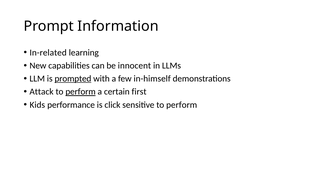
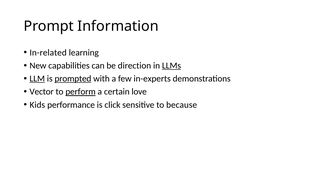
innocent: innocent -> direction (134, 66)
LLMs underline: none -> present (171, 66)
LLM underline: none -> present (37, 79)
in-himself: in-himself -> in-experts (152, 79)
Attack: Attack -> Vector (42, 92)
first: first -> love (139, 92)
sensitive to perform: perform -> because (182, 105)
